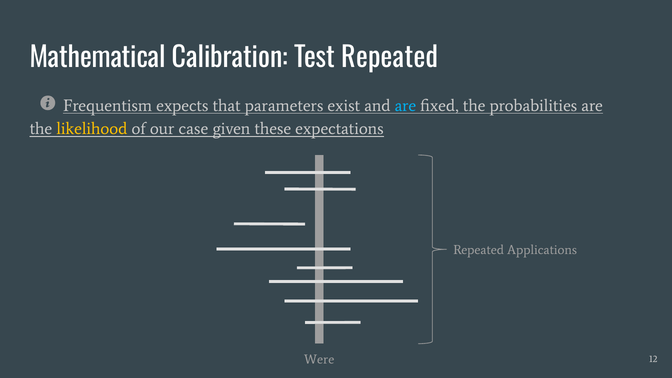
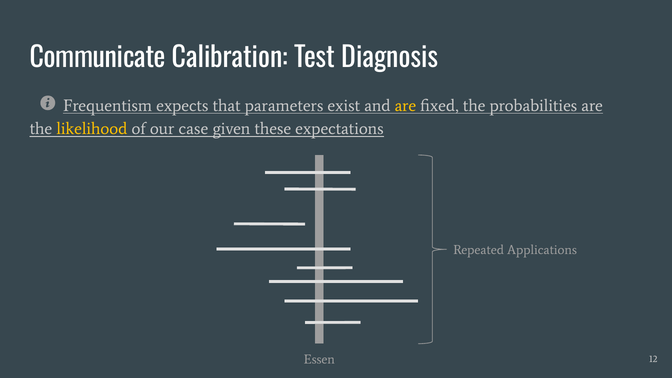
Mathematical: Mathematical -> Communicate (98, 58)
Test Repeated: Repeated -> Diagnosis (390, 58)
are colour: light blue -> yellow (405, 106)
Were: Were -> Essen (319, 359)
